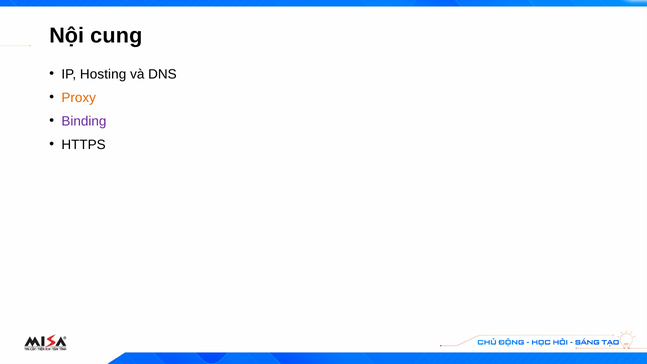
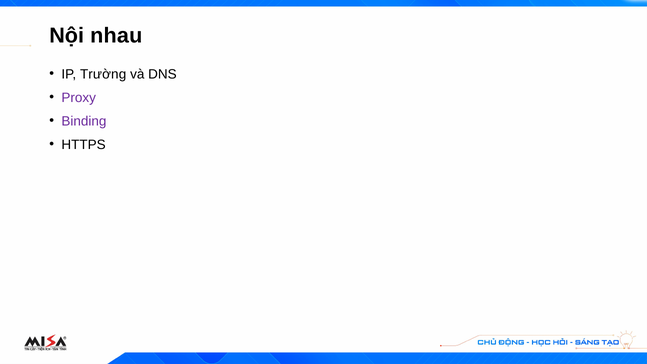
cung: cung -> nhau (116, 36)
Hosting: Hosting -> Trường (103, 74)
Proxy colour: orange -> purple (79, 98)
